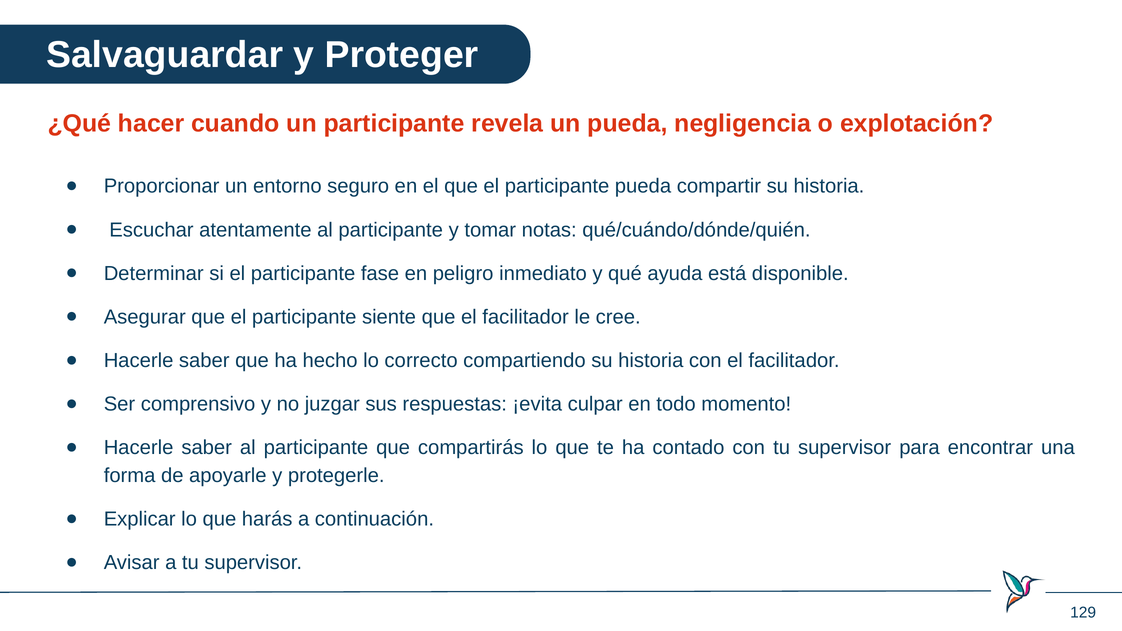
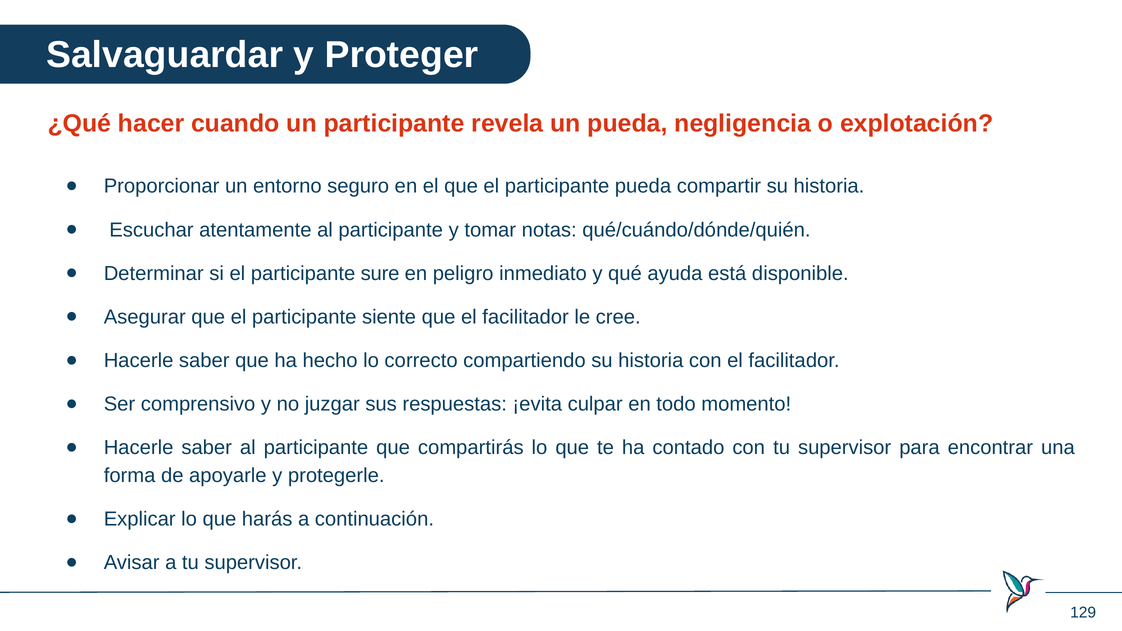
fase: fase -> sure (380, 273)
